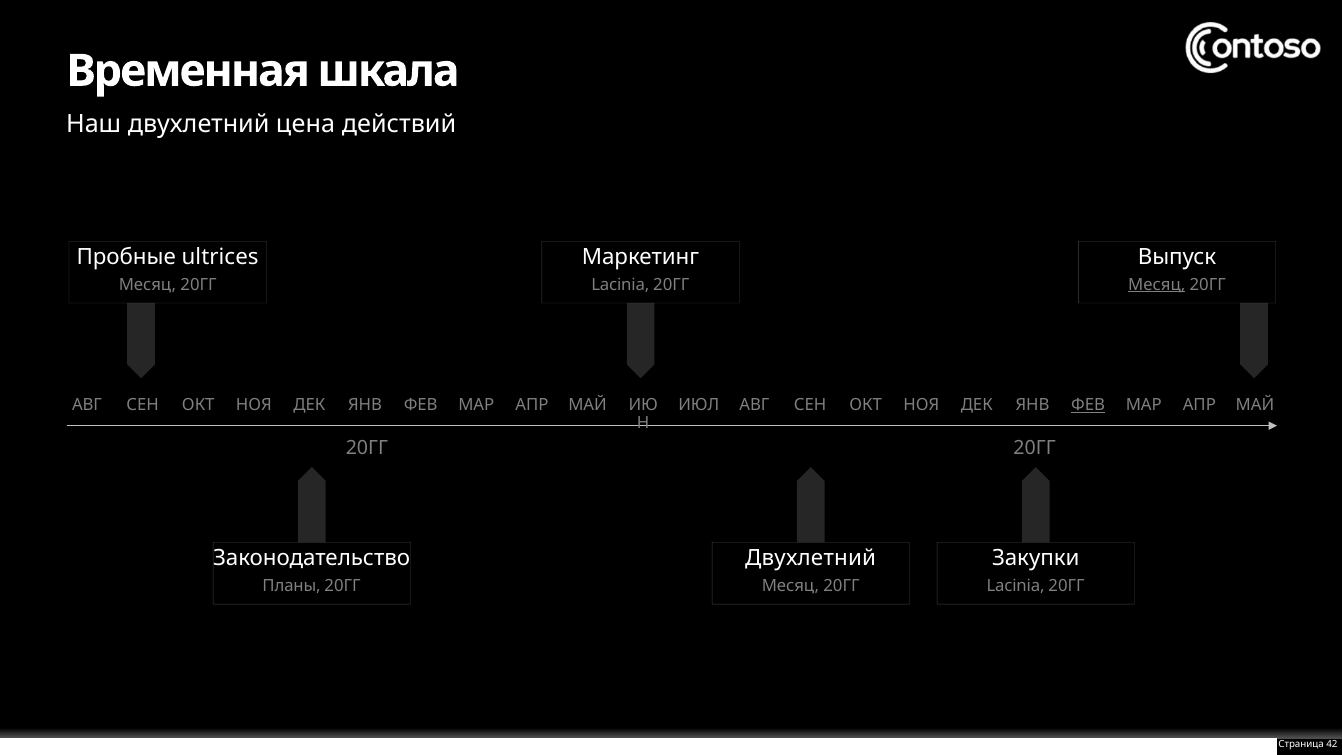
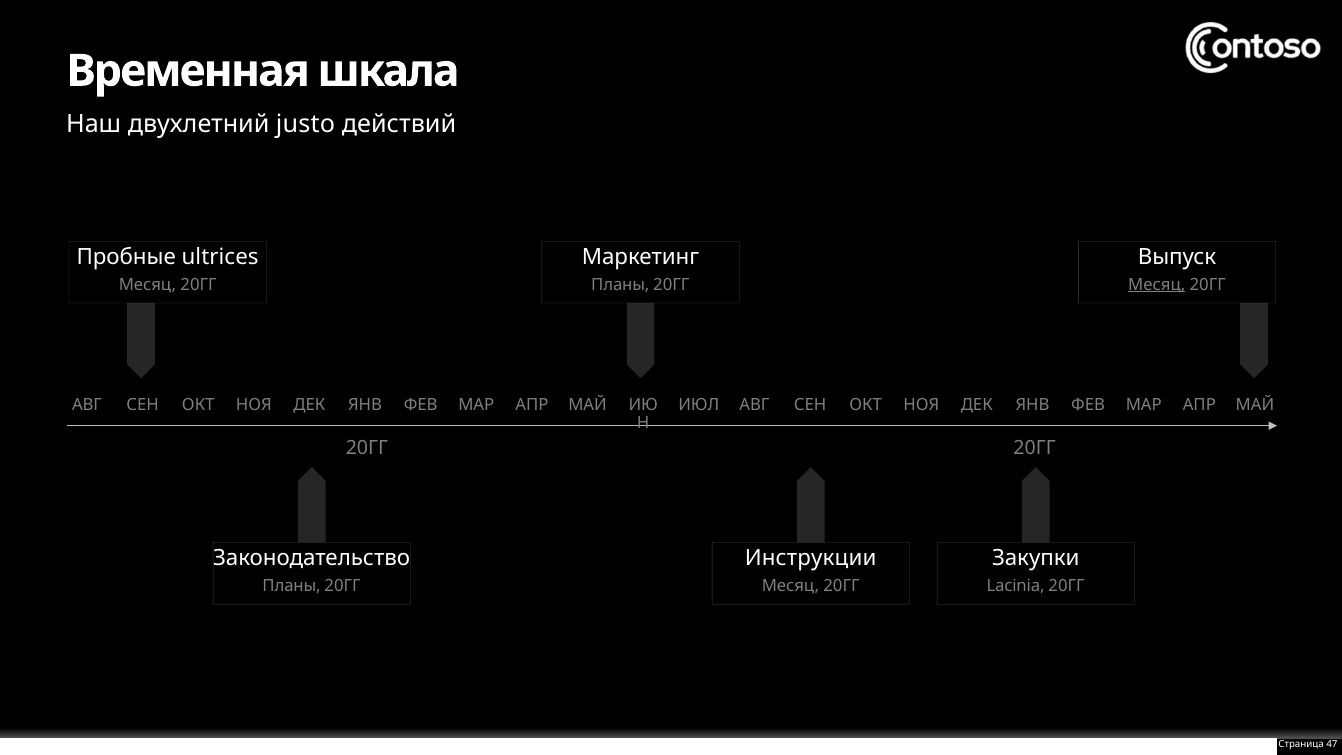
цена: цена -> justo (306, 124)
Lacinia: Lacinia -> Планы (620, 285)
ФЕВ underline: present -> none (1088, 405)
Двухлетний: Двухлетний -> Инструкции (811, 558)
42: 42 -> 47 (1332, 744)
